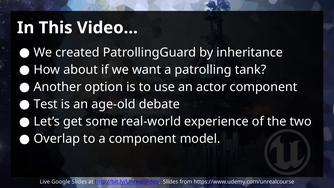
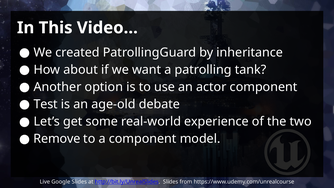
Overlap: Overlap -> Remove (57, 139)
